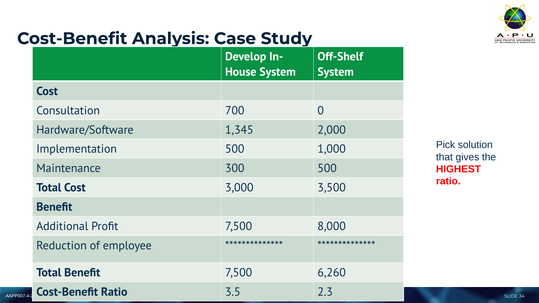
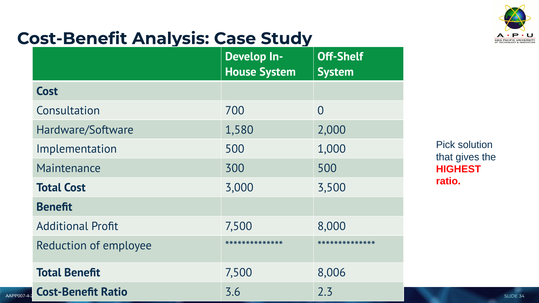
1,345: 1,345 -> 1,580 (239, 130)
6,260: 6,260 -> 8,006 (332, 273)
3.5: 3.5 -> 3.6 (233, 292)
